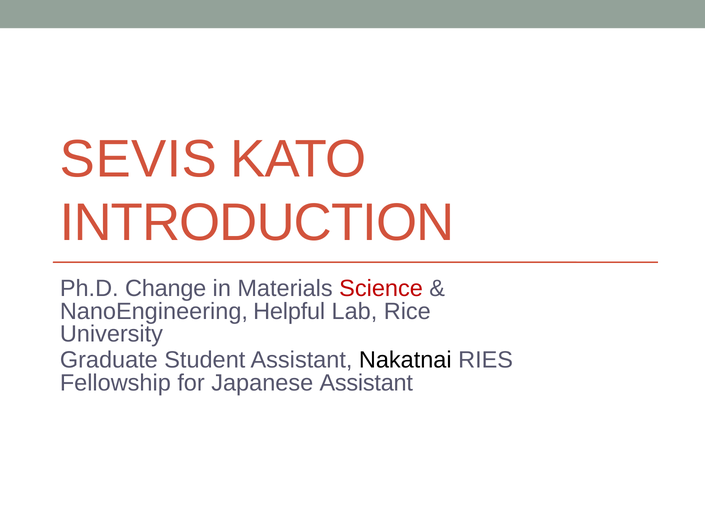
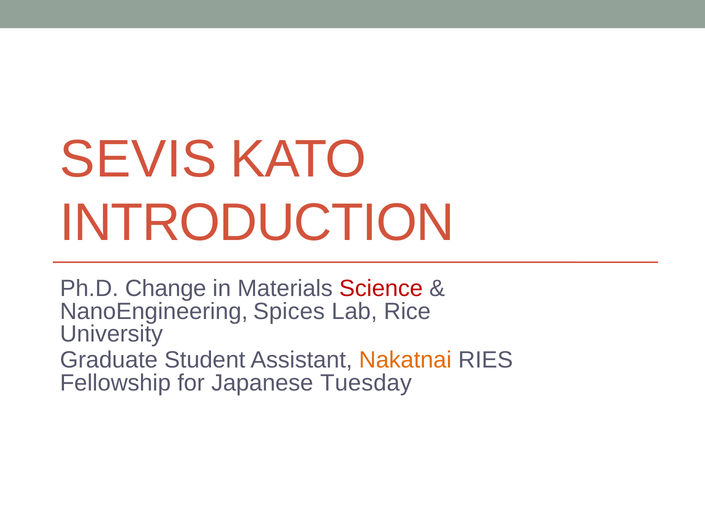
Helpful: Helpful -> Spices (289, 311)
Nakatnai colour: black -> orange (405, 360)
Japanese Assistant: Assistant -> Tuesday (366, 383)
